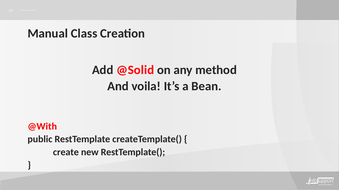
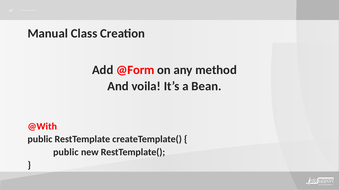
@Solid: @Solid -> @Form (135, 70)
create: create -> public (66, 153)
